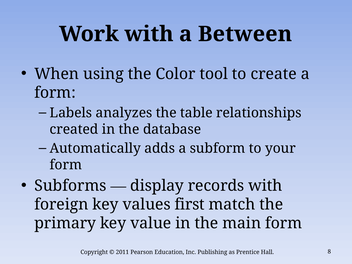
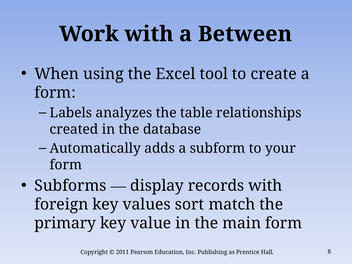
Color: Color -> Excel (176, 74)
first: first -> sort (190, 205)
